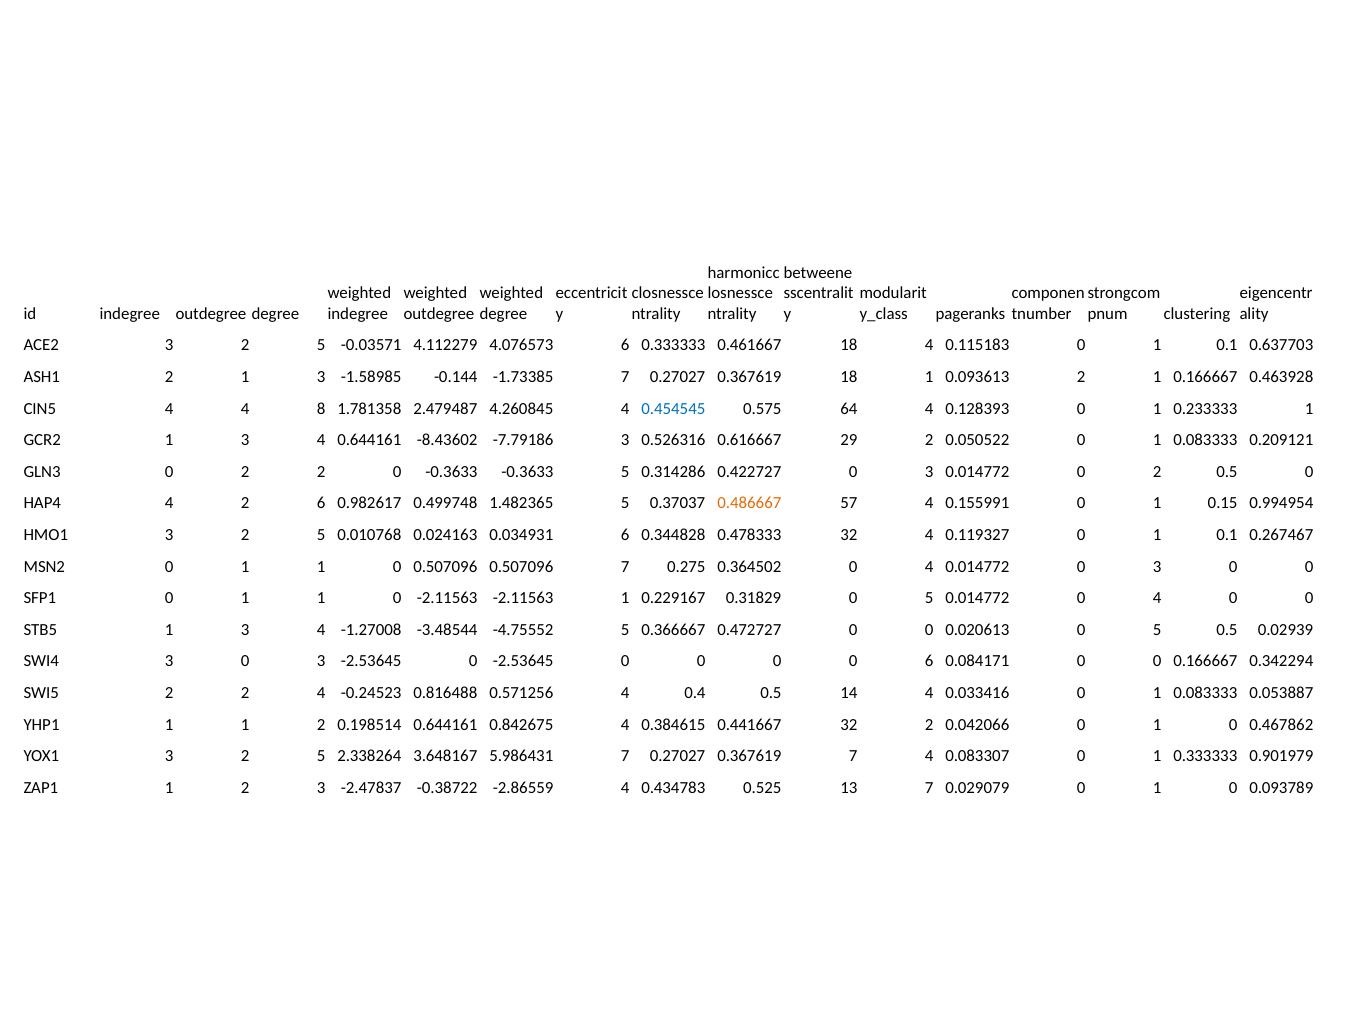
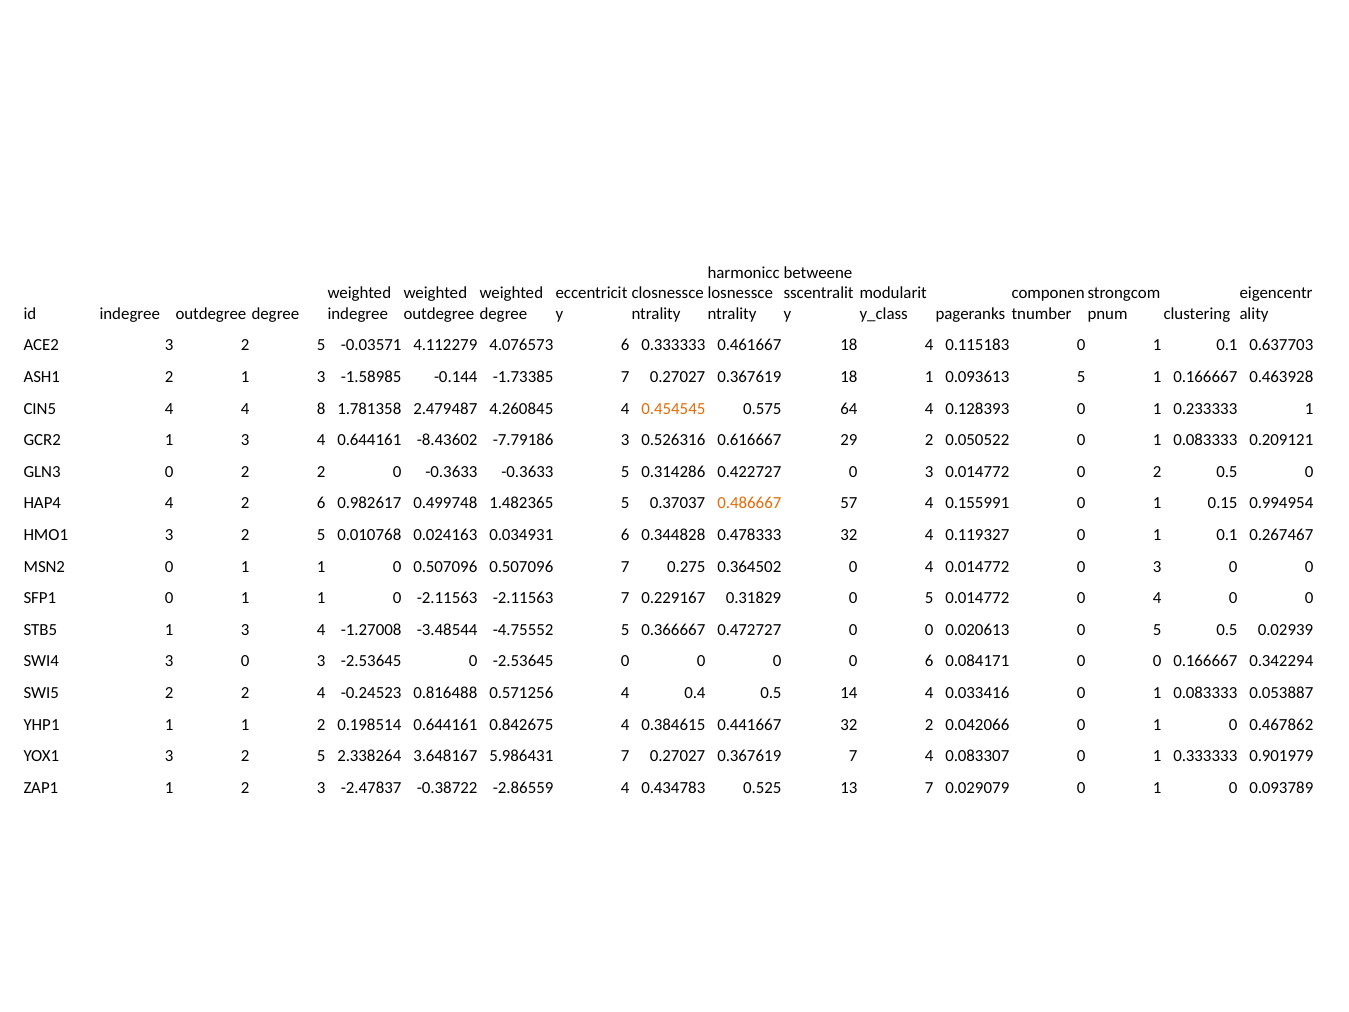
0.093613 2: 2 -> 5 (1081, 377)
0.454545 colour: blue -> orange (673, 408)
-2.11563 1: 1 -> 7 (625, 598)
